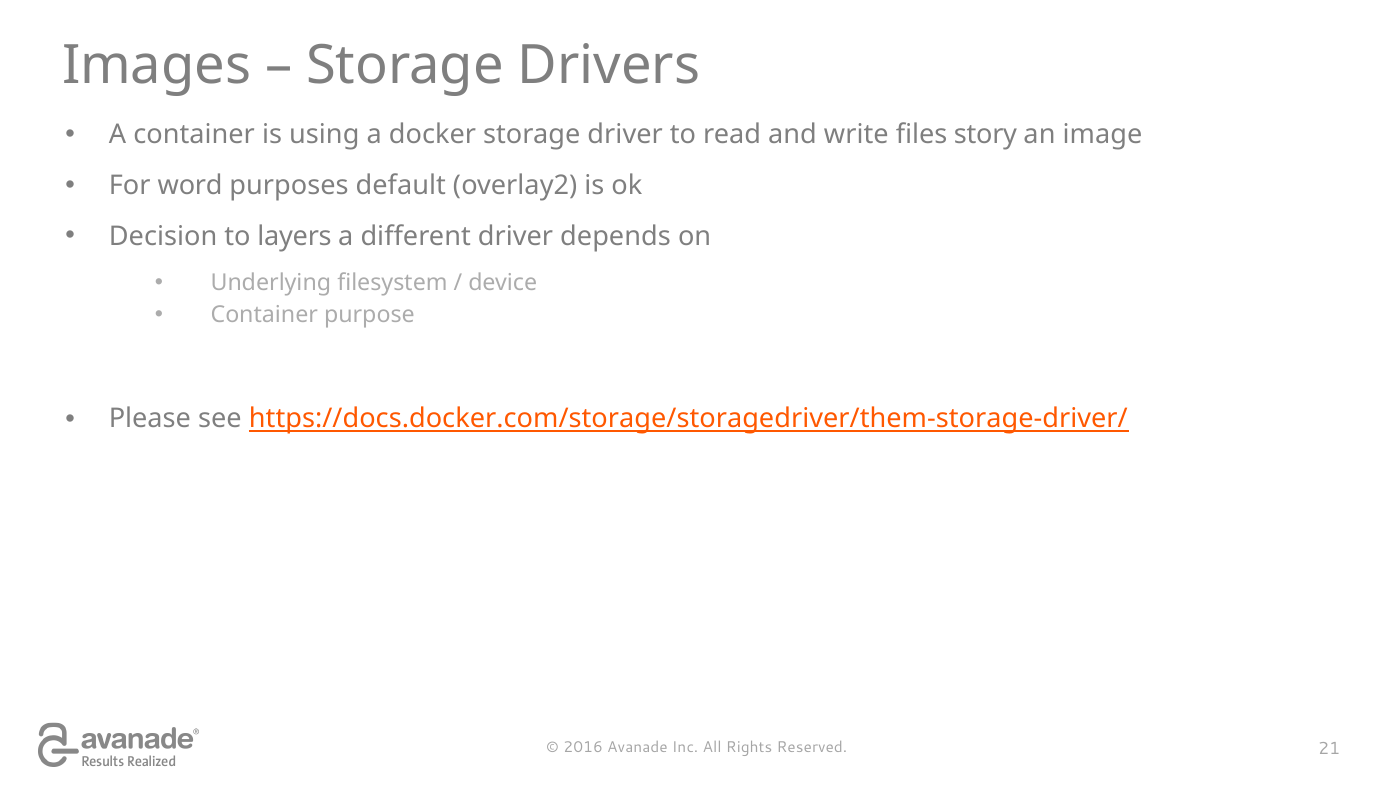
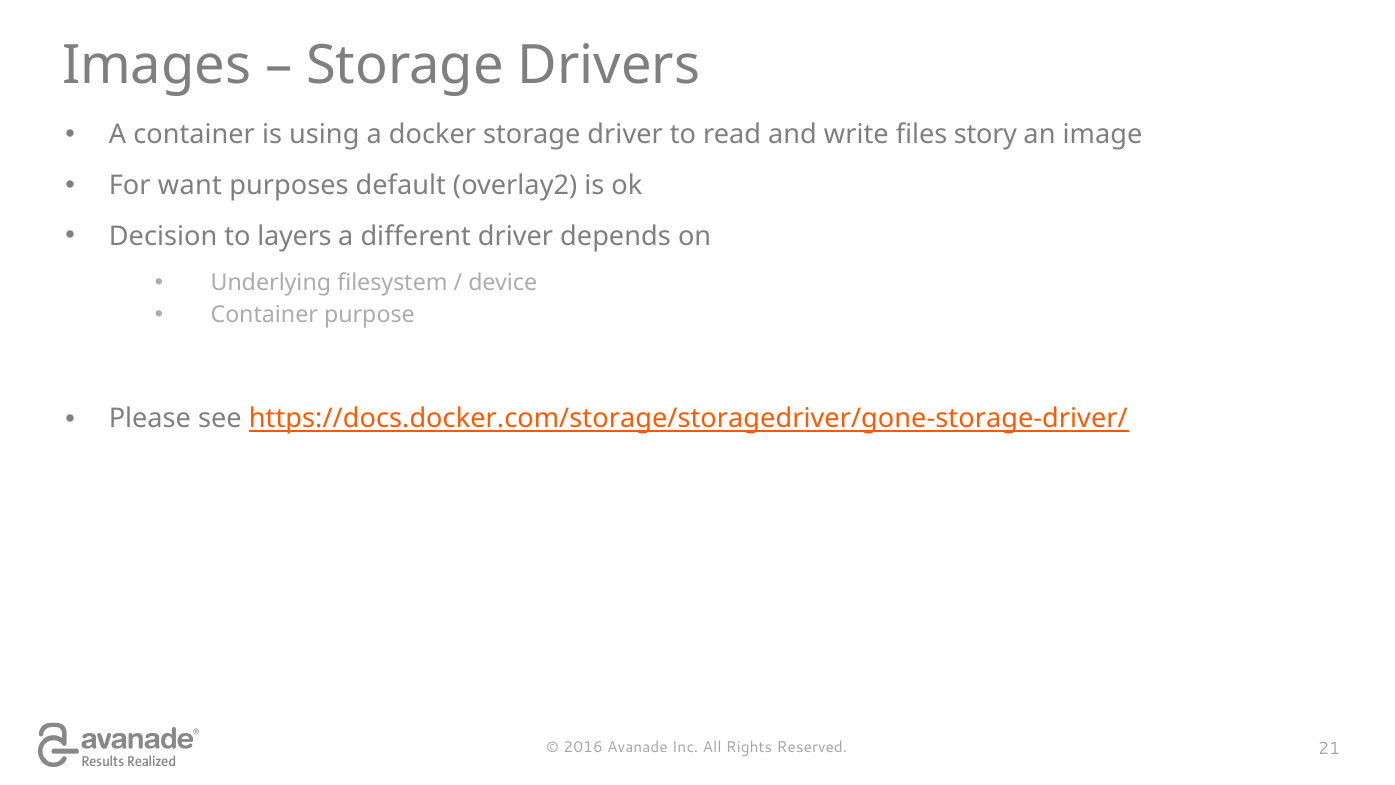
word: word -> want (190, 186)
https://docs.docker.com/storage/storagedriver/them-storage-driver/: https://docs.docker.com/storage/storagedriver/them-storage-driver/ -> https://docs.docker.com/storage/storagedriver/gone-storage-driver/ (688, 418)
